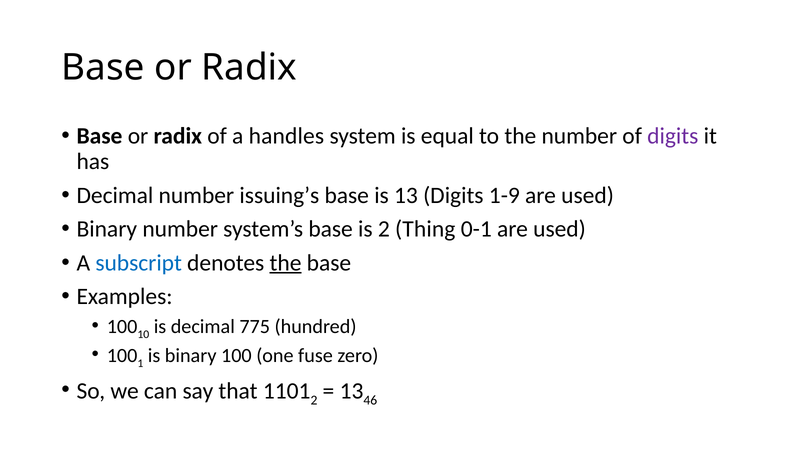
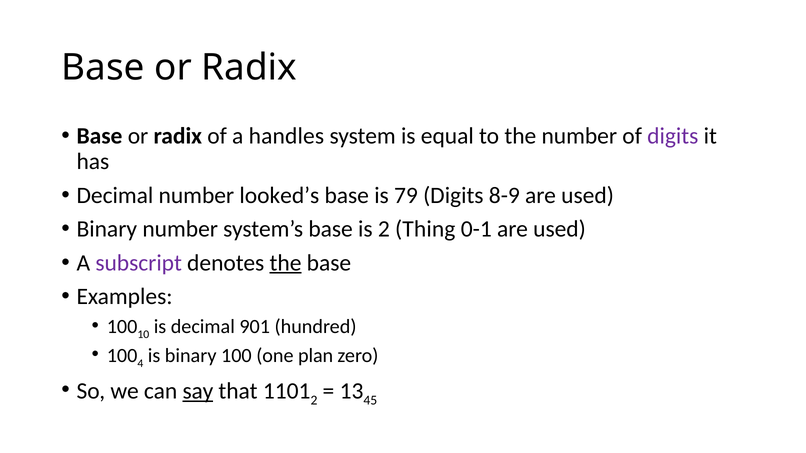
issuing’s: issuing’s -> looked’s (279, 195)
is 13: 13 -> 79 (406, 195)
1-9: 1-9 -> 8-9 (504, 195)
subscript colour: blue -> purple (139, 263)
775: 775 -> 901 (255, 327)
1: 1 -> 4 (140, 364)
fuse: fuse -> plan (316, 356)
say underline: none -> present (198, 391)
46: 46 -> 45 (370, 400)
